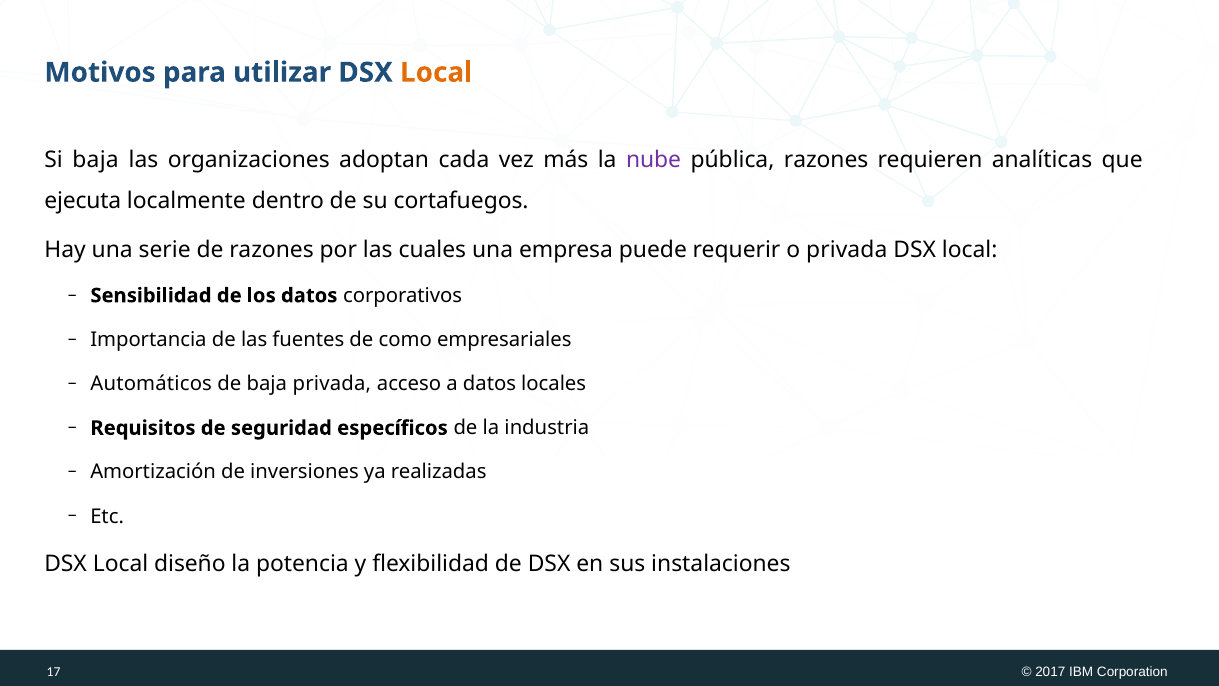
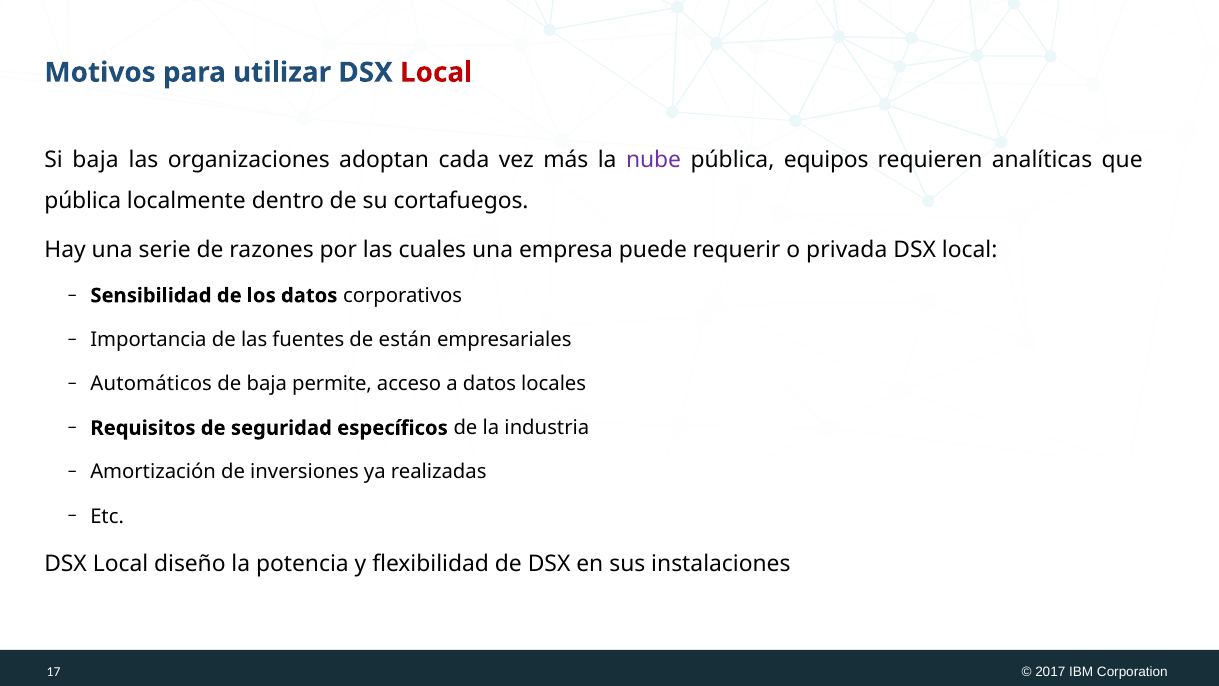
Local colour: orange -> red (436, 72)
pública razones: razones -> equipos (826, 160)
ejecuta: ejecuta -> pública (83, 201)
como: como -> están (405, 340)
baja privada: privada -> permite (332, 384)
